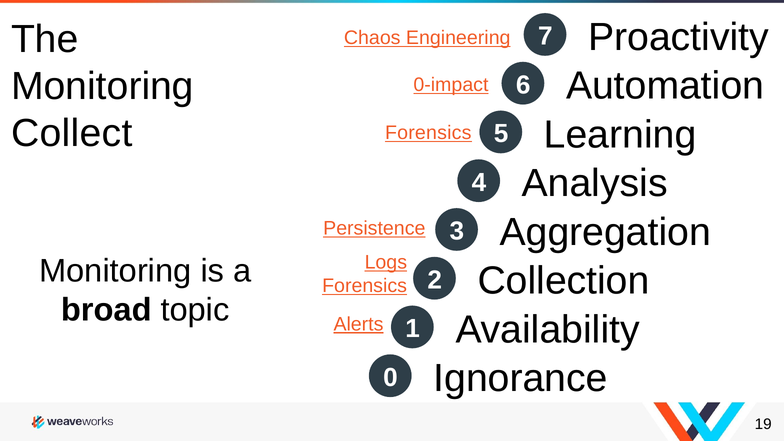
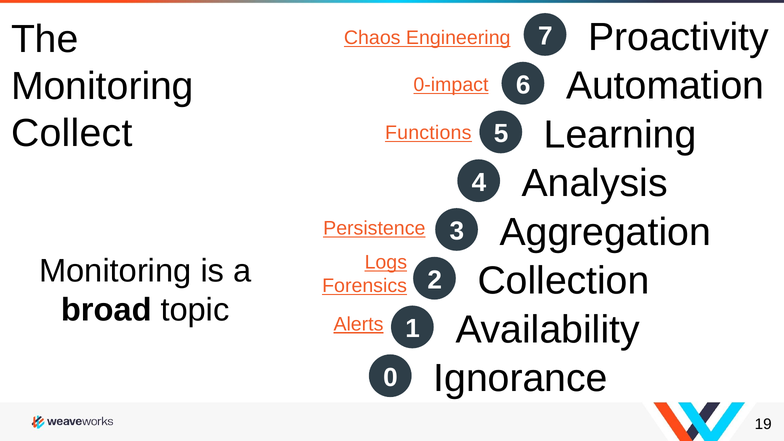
Forensics: Forensics -> Functions (428, 133)
